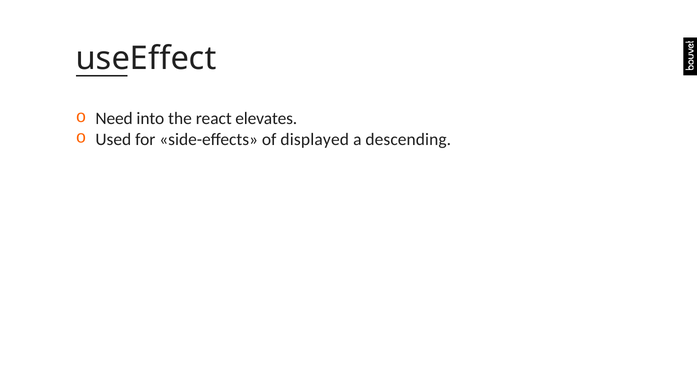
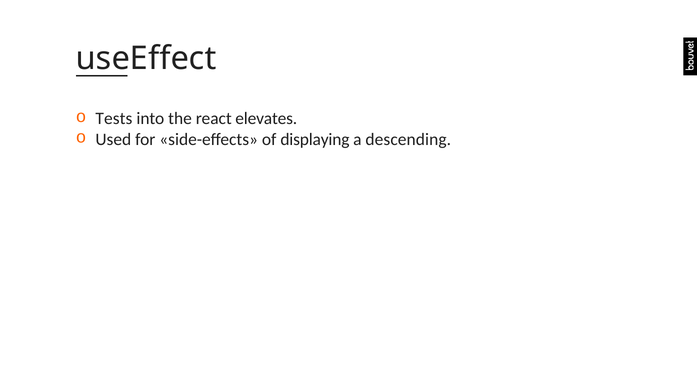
Need: Need -> Tests (114, 119)
displayed: displayed -> displaying (315, 140)
